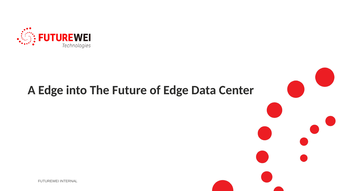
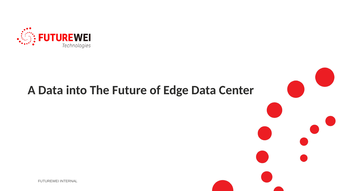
A Edge: Edge -> Data (51, 90)
